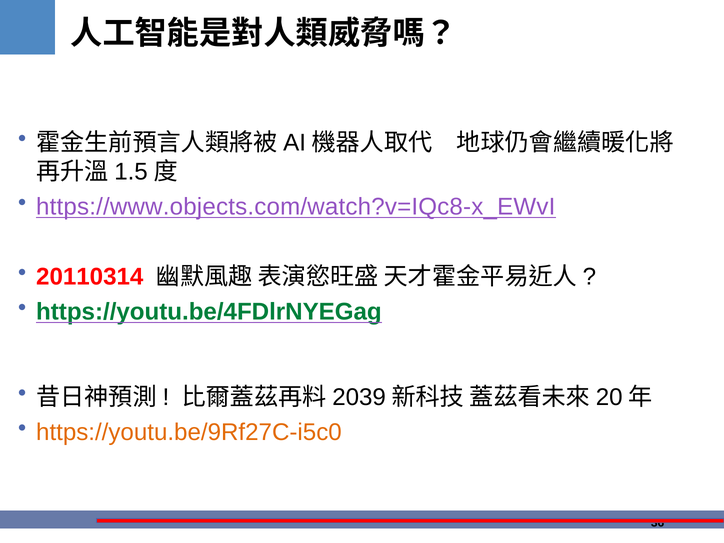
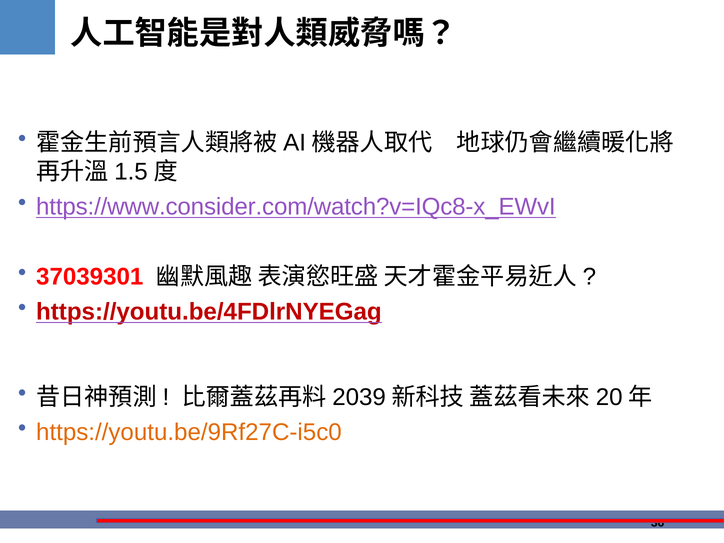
https://www.objects.com/watch?v=IQc8-x_EWvI: https://www.objects.com/watch?v=IQc8-x_EWvI -> https://www.consider.com/watch?v=IQc8-x_EWvI (296, 207)
20110314: 20110314 -> 37039301 (90, 277)
https://youtu.be/4FDlrNYEGag colour: green -> red (209, 312)
